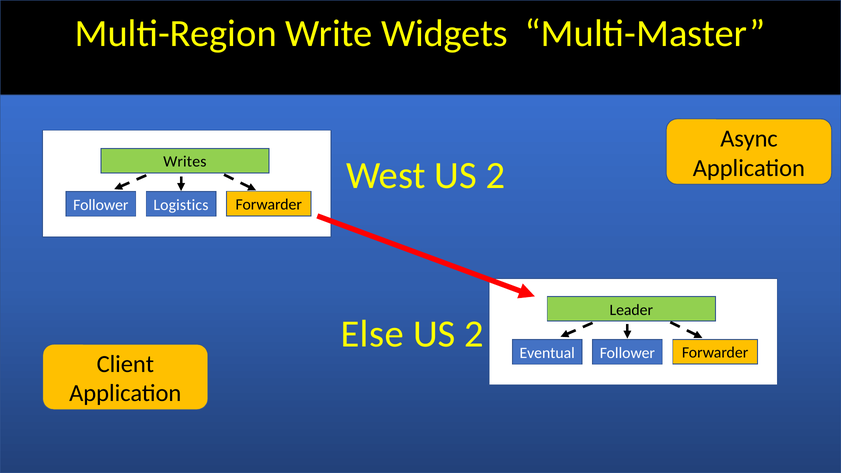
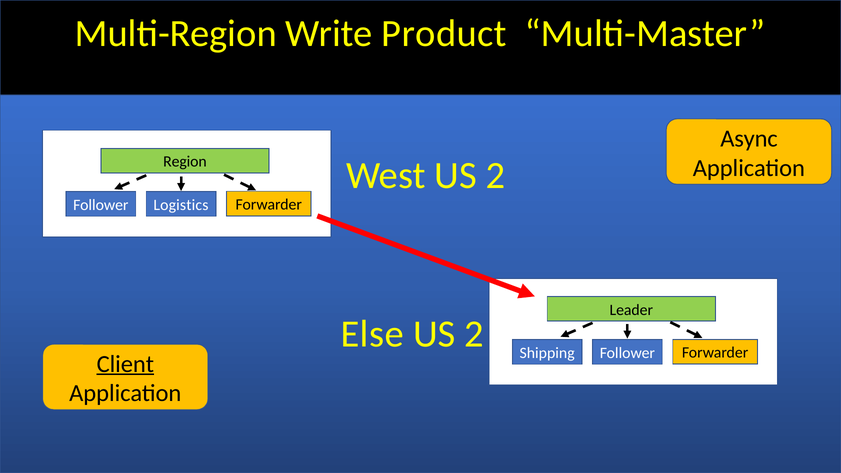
Widgets: Widgets -> Product (444, 34)
Writes: Writes -> Region (185, 162)
Eventual: Eventual -> Shipping (547, 353)
Client underline: none -> present (125, 364)
